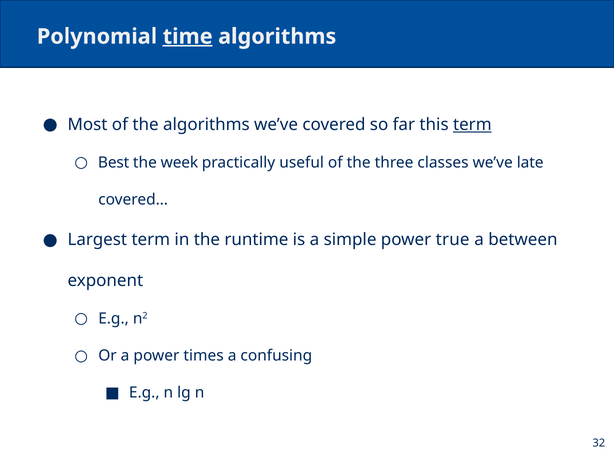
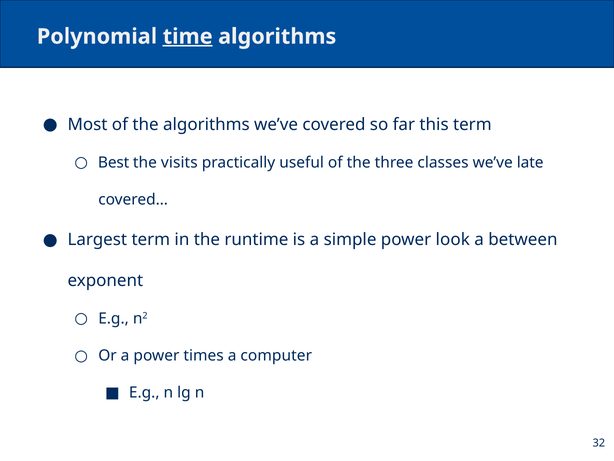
term underline: present -> none (472, 124)
week: week -> visits (179, 162)
true: true -> look (453, 240)
confusing: confusing -> computer (276, 356)
